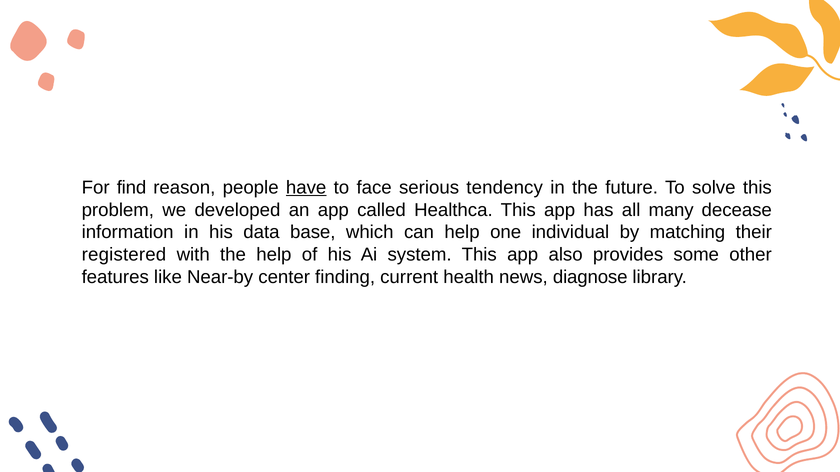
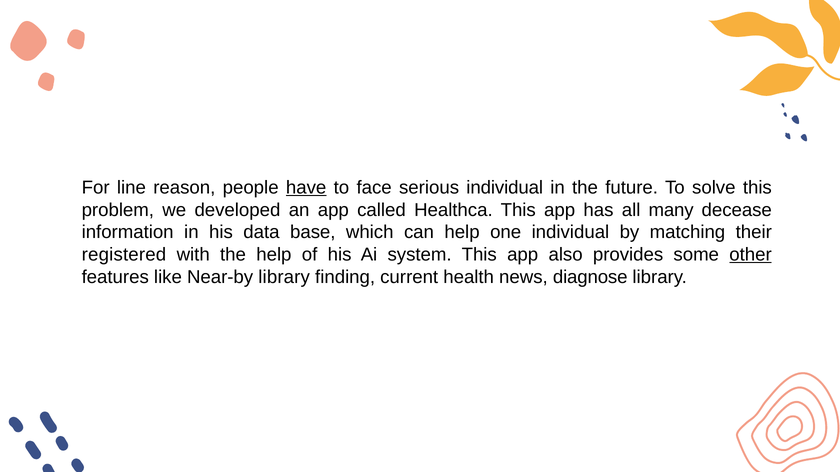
find: find -> line (131, 188)
serious tendency: tendency -> individual (505, 188)
other underline: none -> present (751, 255)
Near-by center: center -> library (284, 277)
